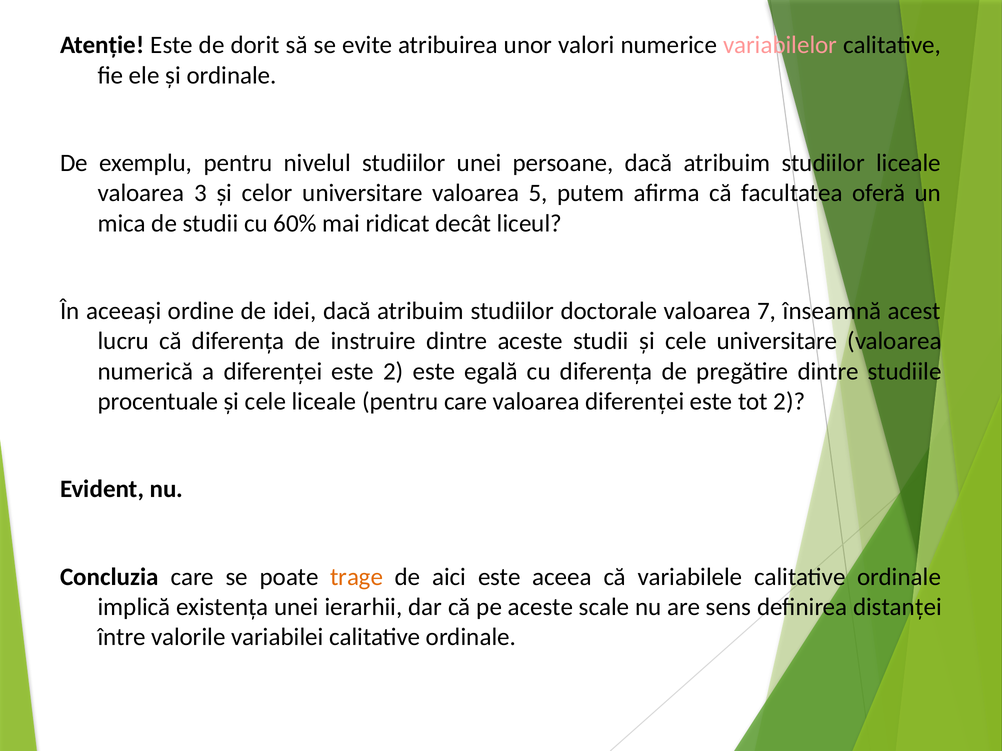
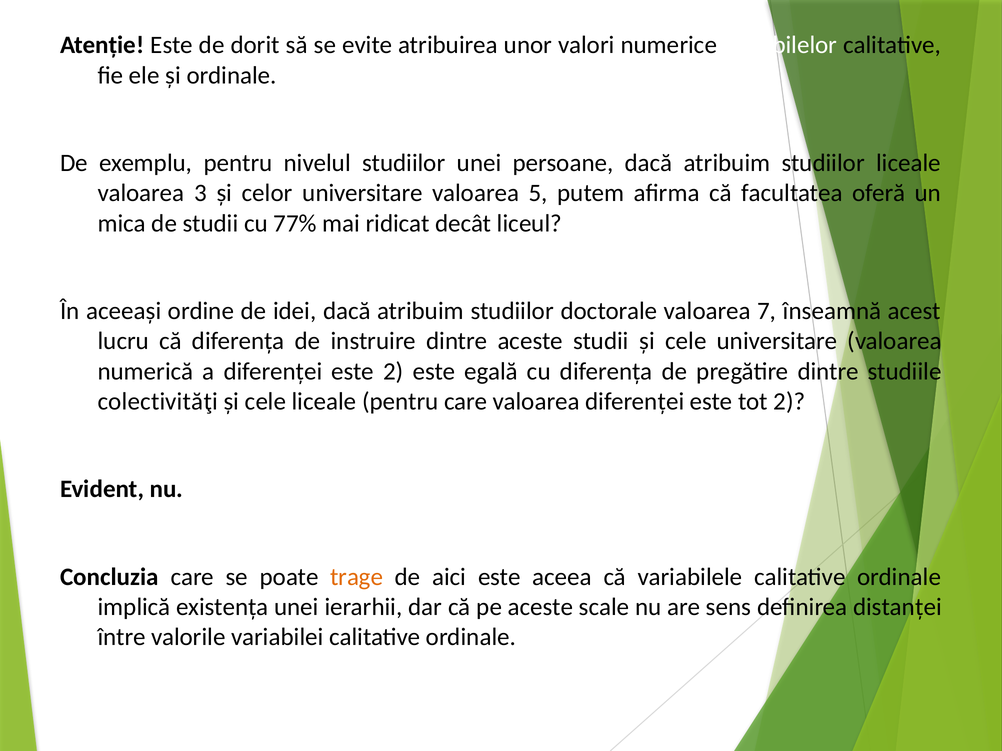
variabilelor colour: pink -> white (780, 45)
60%: 60% -> 77% (295, 223)
procentuale: procentuale -> colectivităţi (158, 402)
